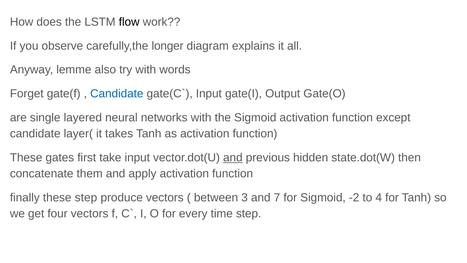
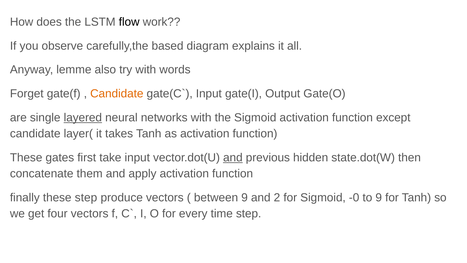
longer: longer -> based (168, 46)
Candidate colour: blue -> orange (117, 94)
layered underline: none -> present (83, 117)
between 3: 3 -> 9 (245, 197)
7: 7 -> 2 (277, 197)
-2: -2 -> -0 (354, 197)
to 4: 4 -> 9 (379, 197)
